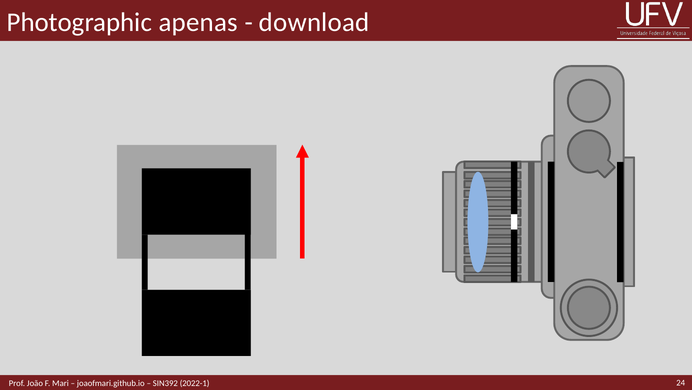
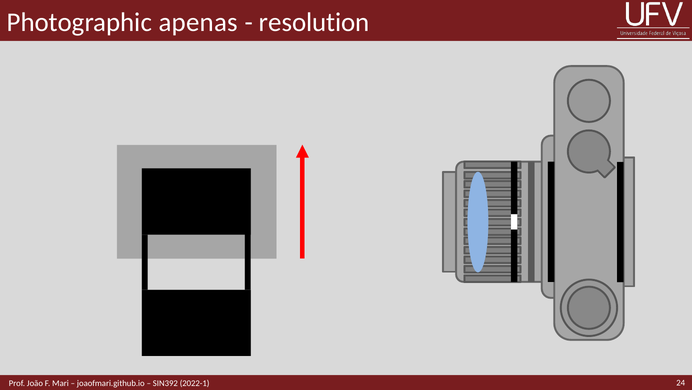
download: download -> resolution (314, 22)
